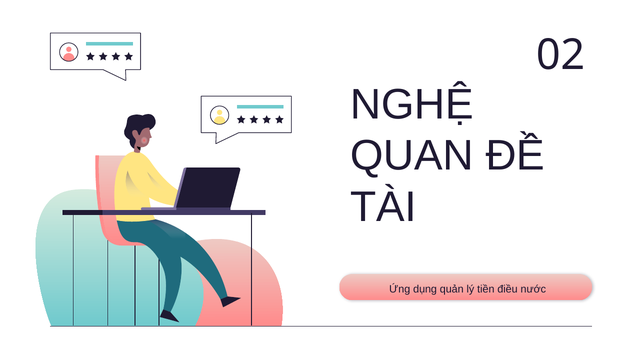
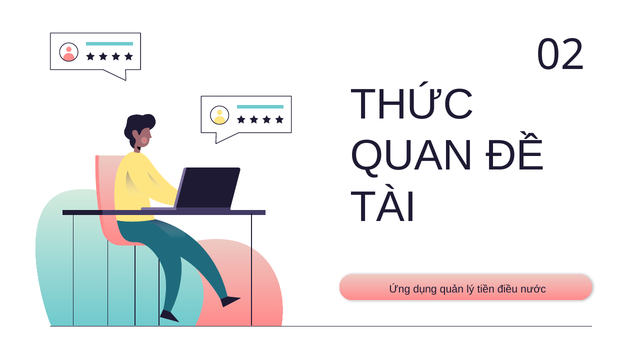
NGHỆ: NGHỆ -> THỨC (412, 104)
